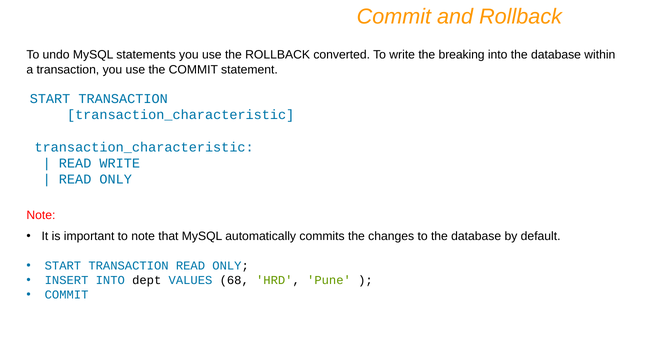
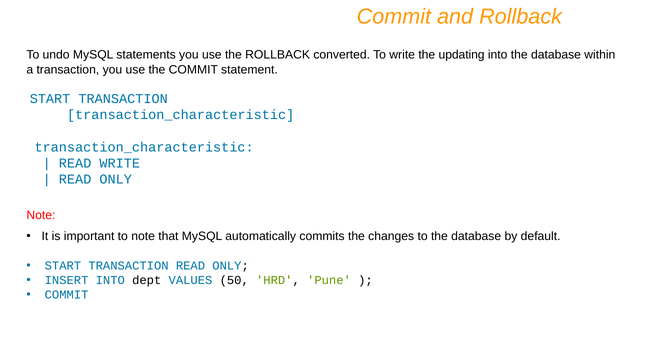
breaking: breaking -> updating (462, 55)
68: 68 -> 50 (234, 281)
